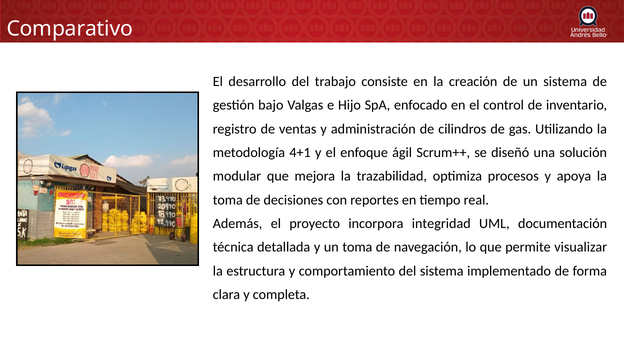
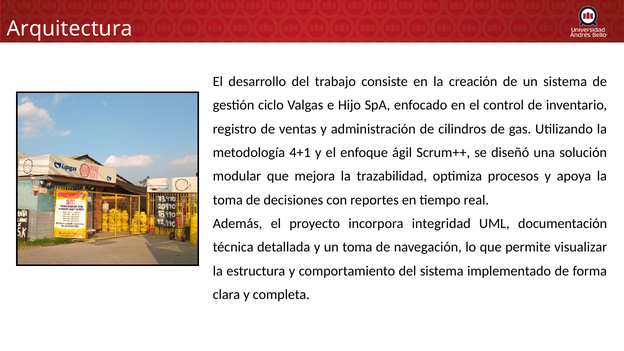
Comparativo: Comparativo -> Arquitectura (70, 29)
bajo: bajo -> ciclo (271, 105)
